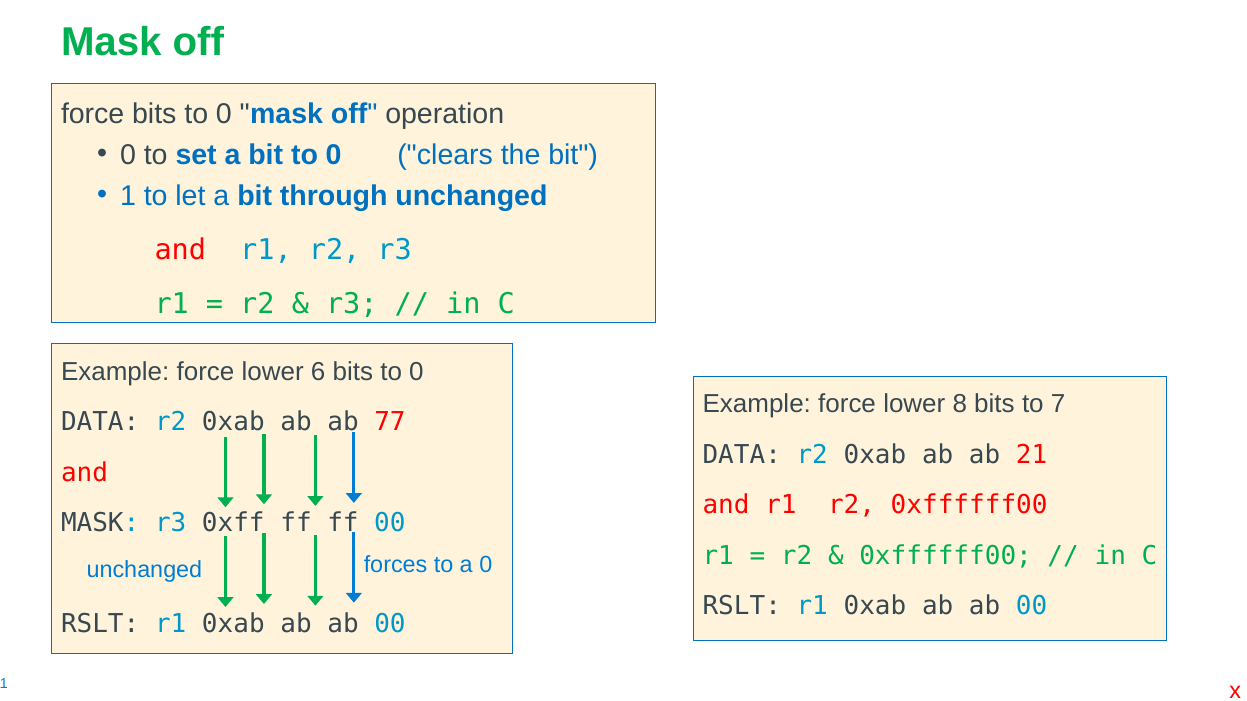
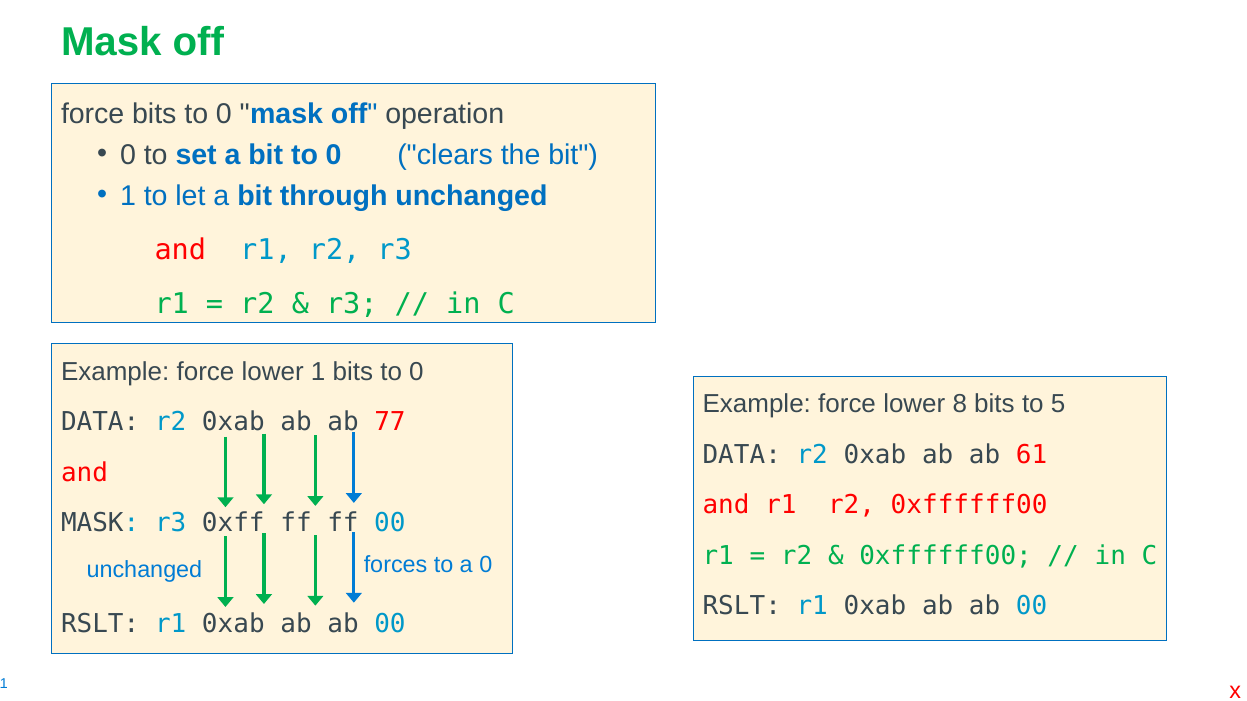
lower 6: 6 -> 1 (318, 372)
7: 7 -> 5 (1058, 405)
21: 21 -> 61 (1032, 455)
